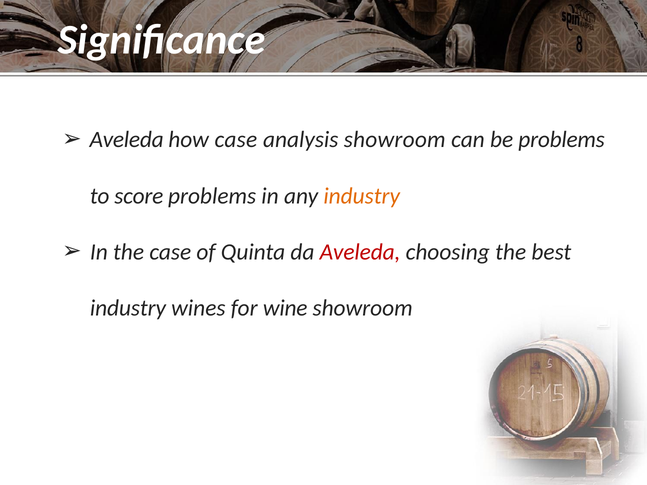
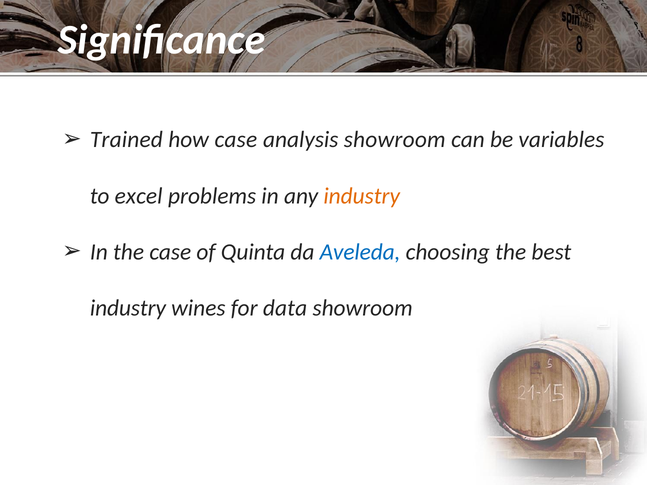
Aveleda: Aveleda -> Trained (126, 140)
be problems: problems -> variables (561, 140)
score: score -> excel (139, 196)
Aveleda colour: red -> blue (360, 252)
wine: wine -> data (285, 308)
